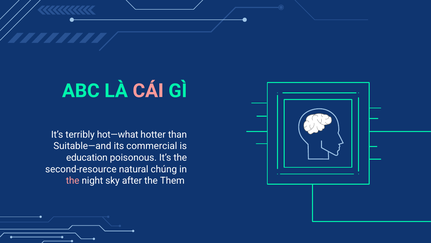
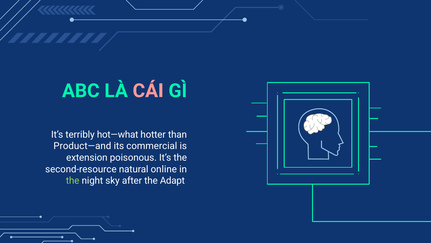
Suitable—and: Suitable—and -> Product—and (82, 146)
education: education -> extension (87, 157)
chúng: chúng -> online (164, 169)
the colour: pink -> light green (73, 180)
Them: Them -> Adapt (172, 180)
